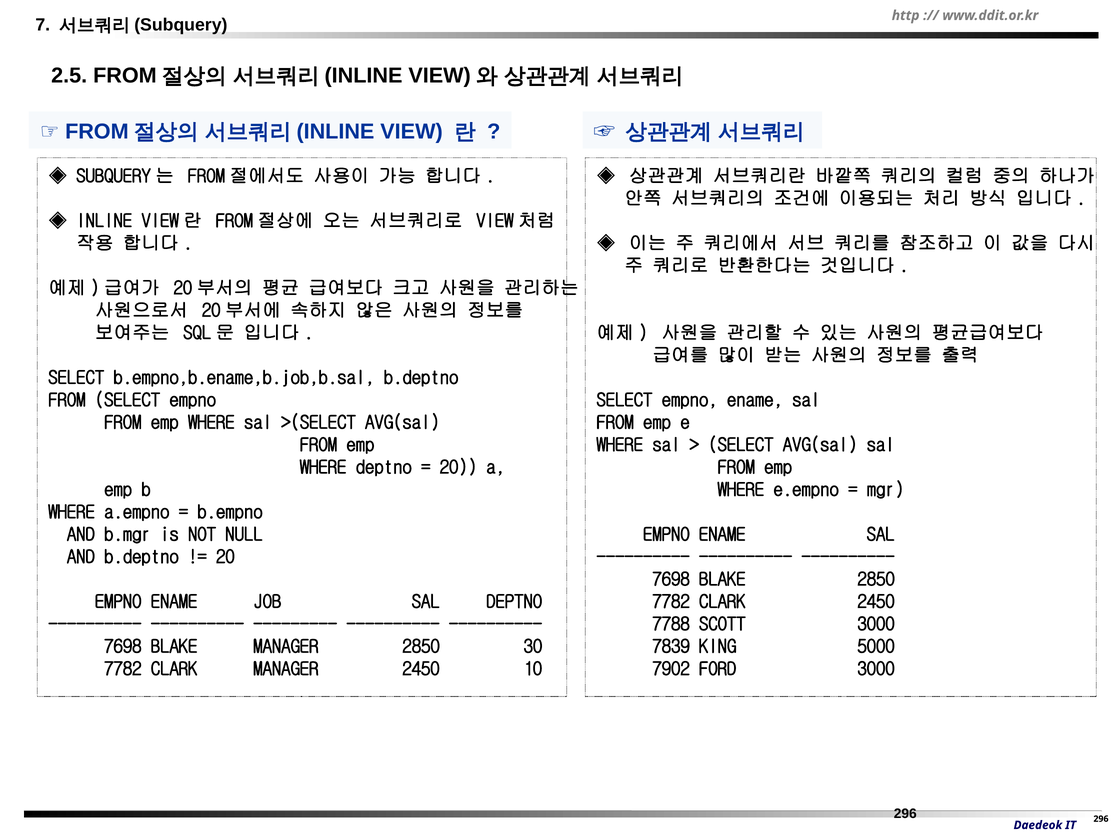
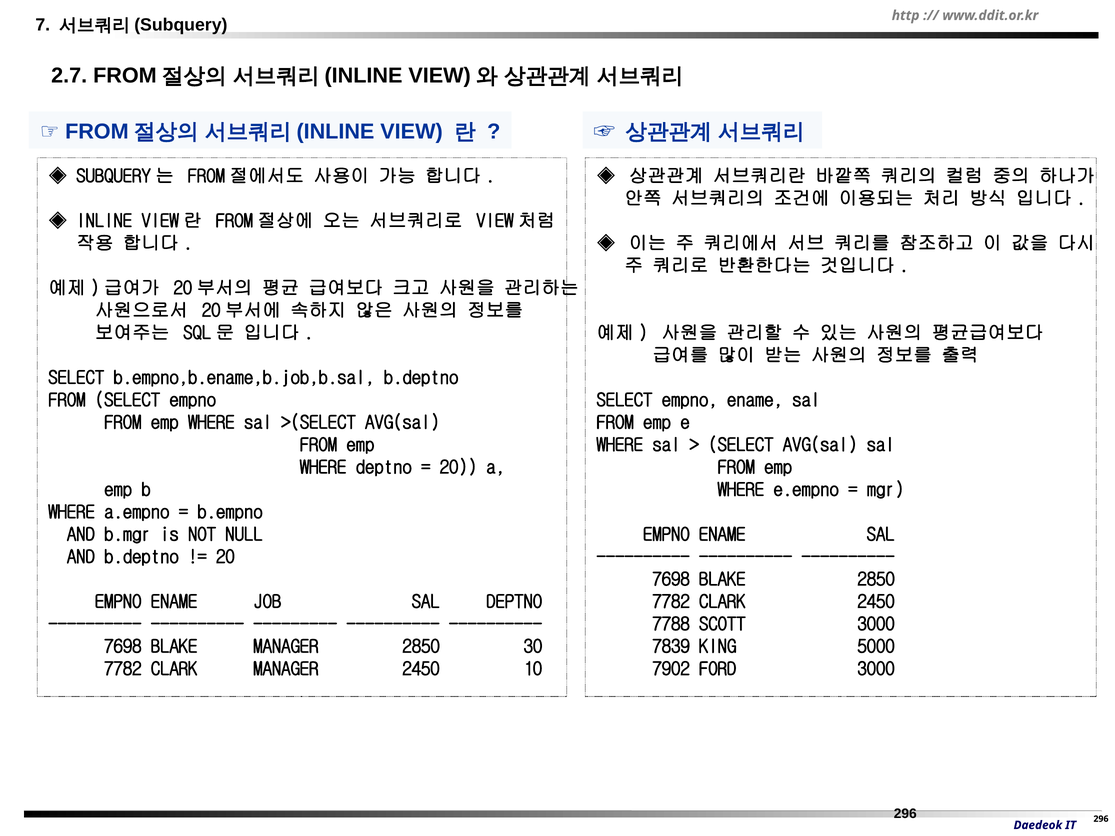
2.5: 2.5 -> 2.7 (69, 76)
